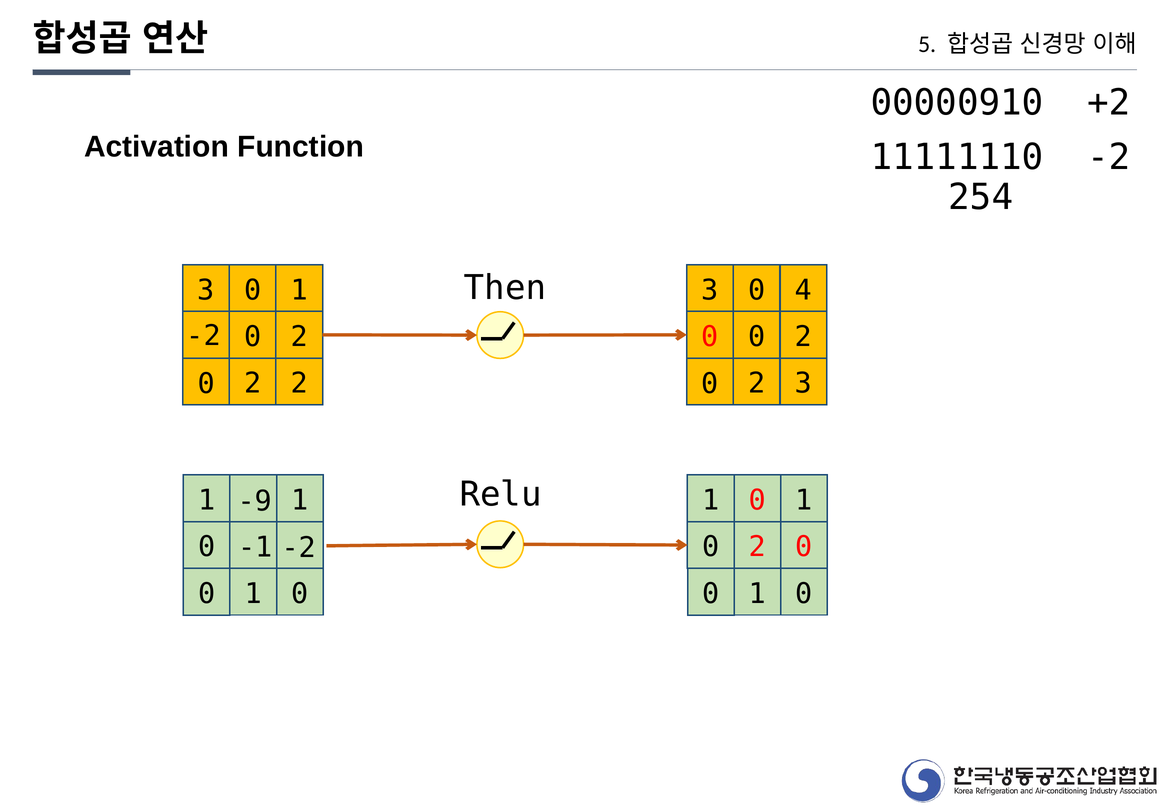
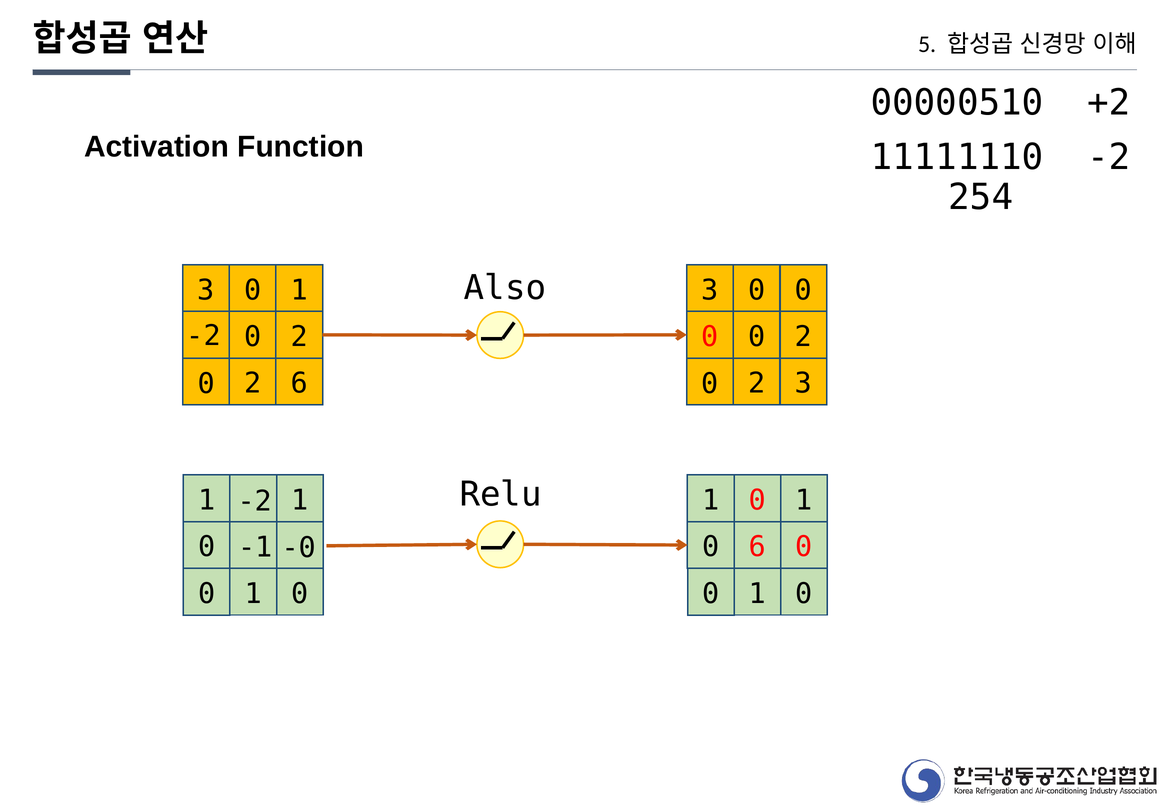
00000910: 00000910 -> 00000510 (957, 103)
Then: Then -> Also (505, 288)
3 0 4: 4 -> 0 (803, 290)
2: 2 -> 6 (299, 383)
-9: -9 -> -2 (255, 501)
2: 2 -> 6 (757, 547)
-1 -2: -2 -> -0 (299, 547)
